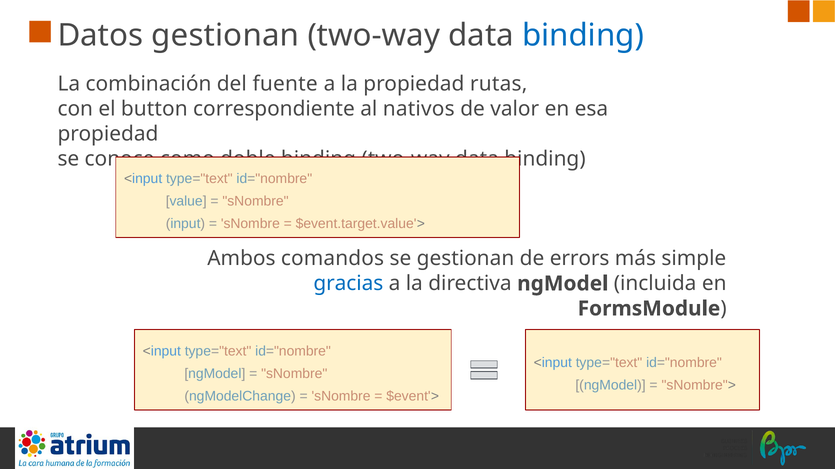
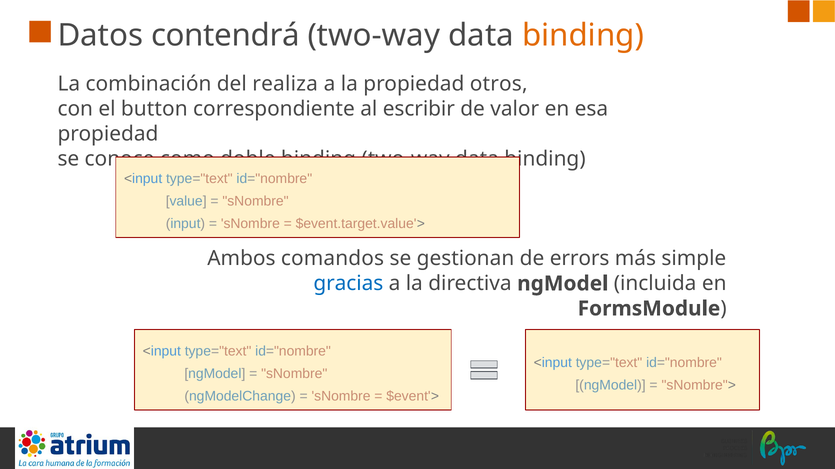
Datos gestionan: gestionan -> contendrá (226, 35)
binding colour: blue -> orange (583, 35)
fuente: fuente -> realiza (285, 84)
rutas: rutas -> otros (499, 84)
nativos: nativos -> escribir (419, 109)
